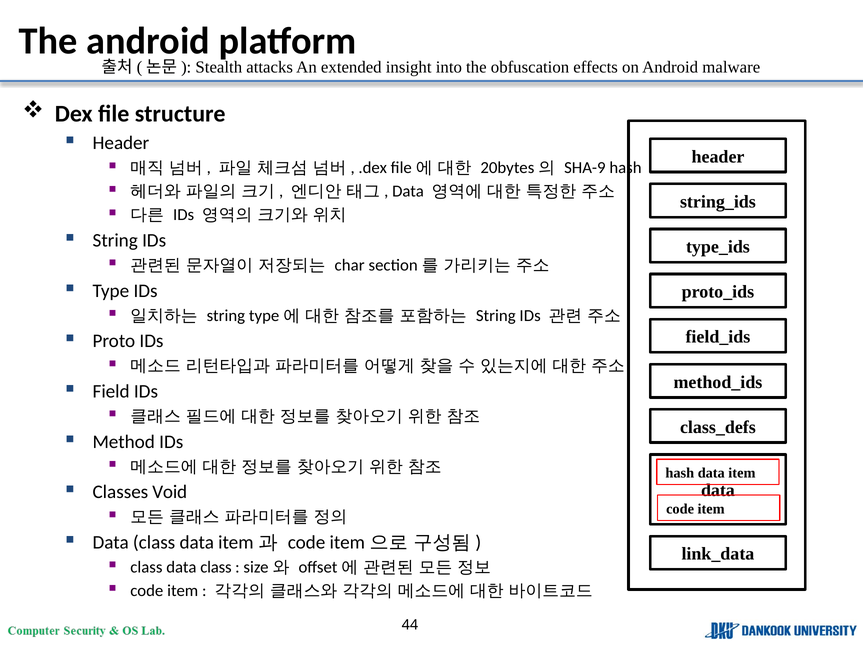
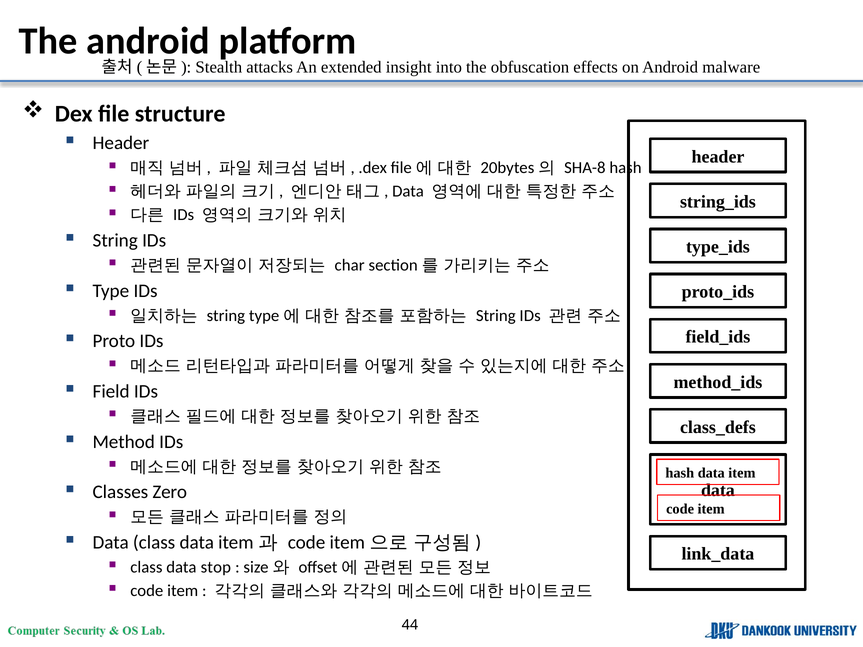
SHA-9: SHA-9 -> SHA-8 (585, 168)
Void: Void -> Zero (170, 492)
class data class: class -> stop (216, 567)
